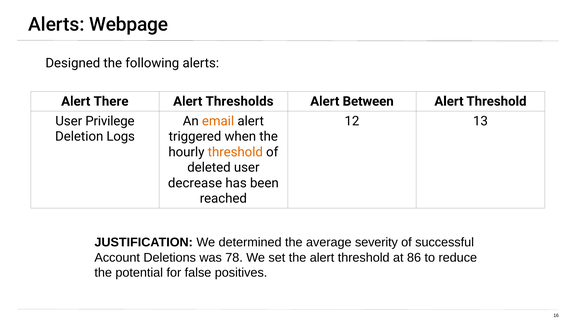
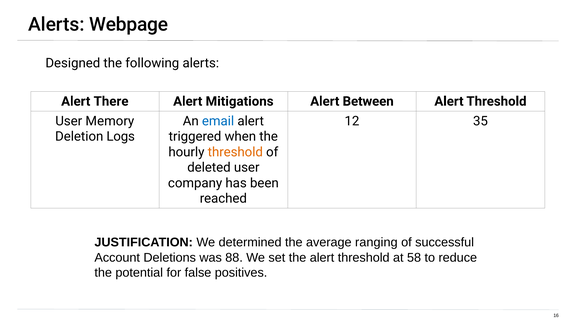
Thresholds: Thresholds -> Mitigations (240, 101)
Privilege: Privilege -> Memory (110, 121)
email colour: orange -> blue (218, 121)
13: 13 -> 35 (480, 121)
decrease: decrease -> company (195, 183)
severity: severity -> ranging (376, 242)
78: 78 -> 88 (234, 258)
86: 86 -> 58 (414, 258)
